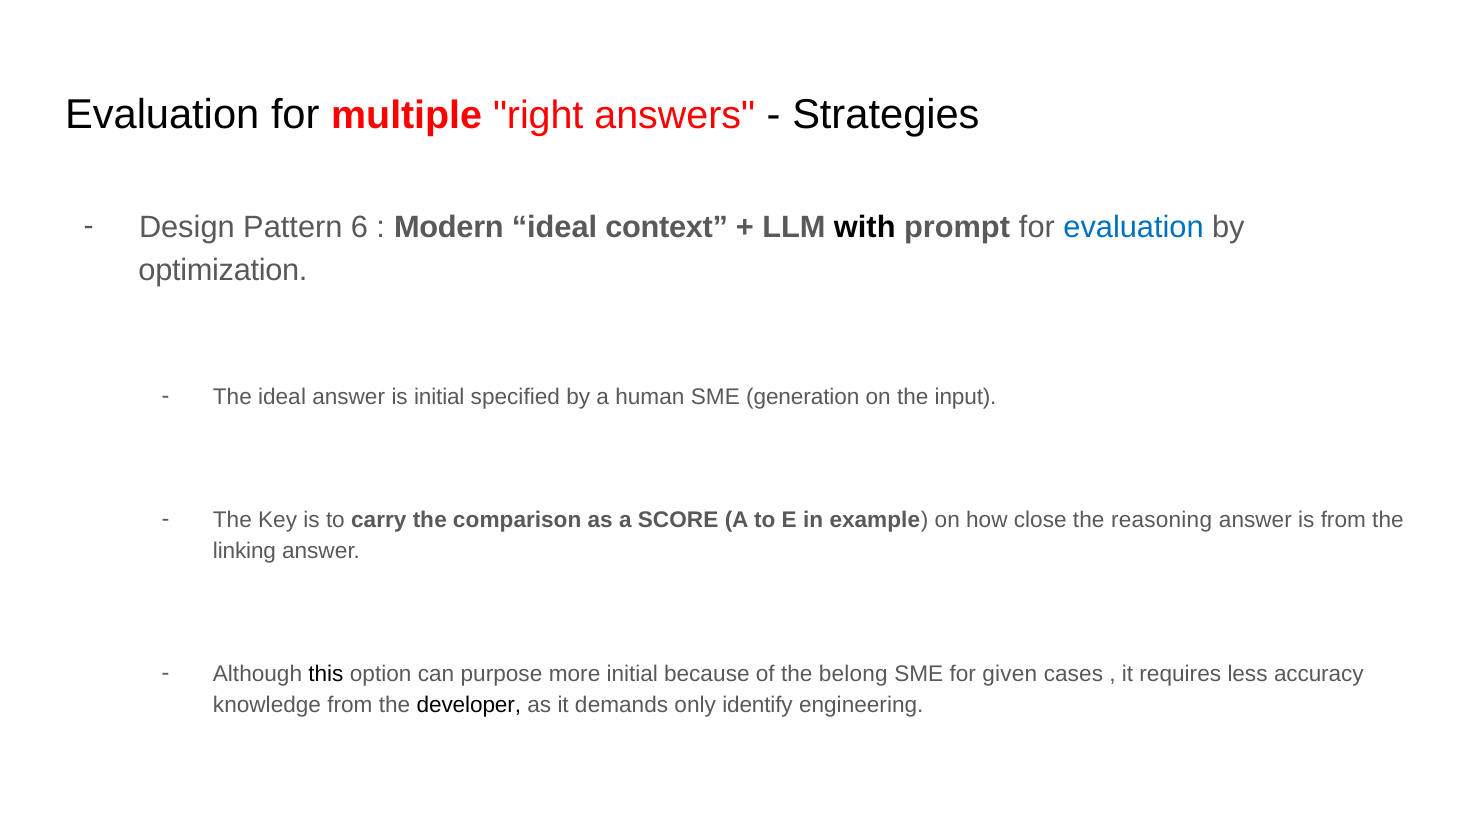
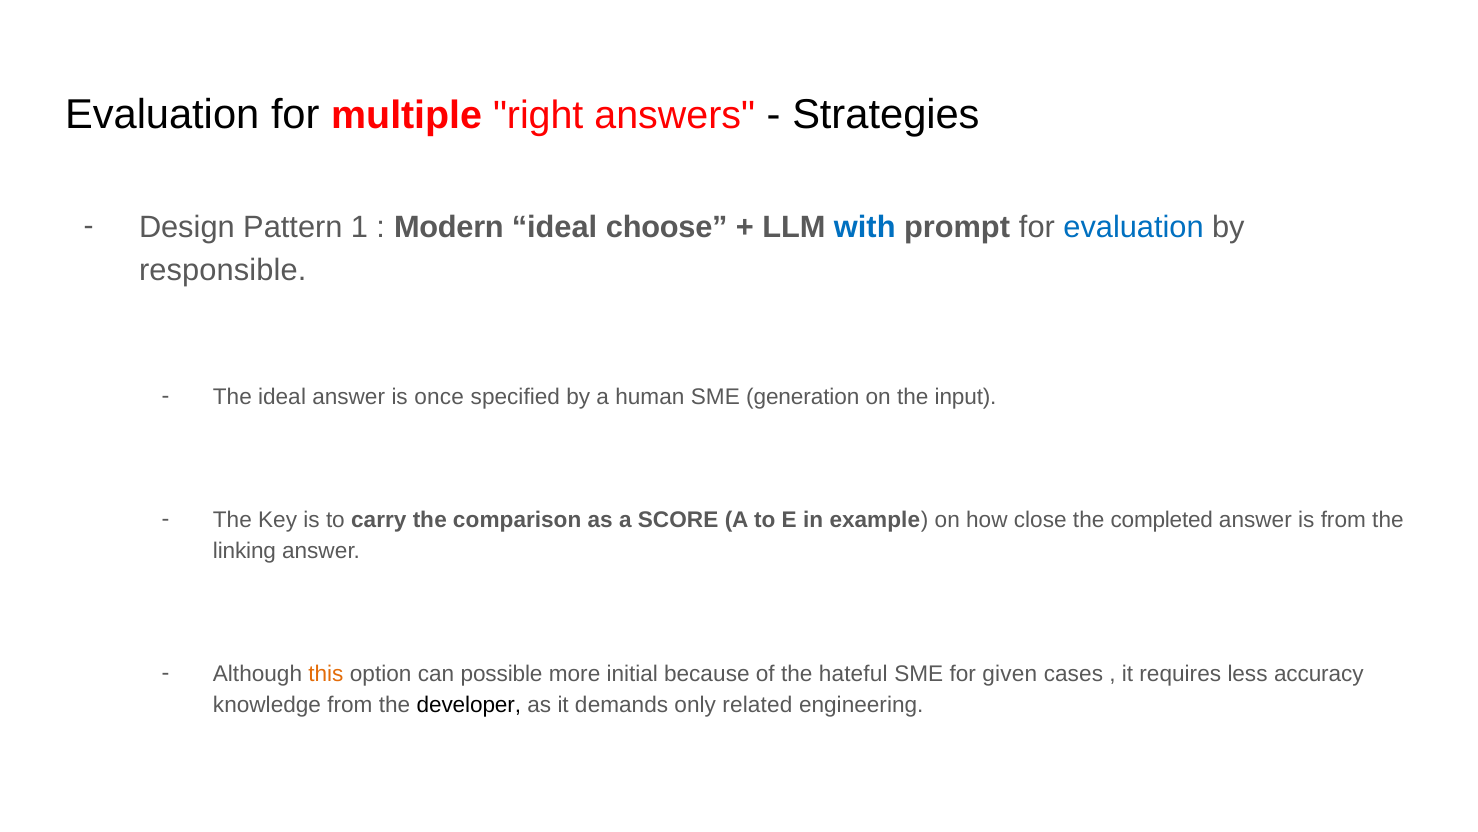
6: 6 -> 1 (359, 227)
context: context -> choose (667, 227)
with colour: black -> blue (865, 227)
optimization: optimization -> responsible (223, 270)
is initial: initial -> once (439, 397)
reasoning: reasoning -> completed (1162, 520)
this colour: black -> orange (326, 674)
purpose: purpose -> possible (502, 674)
belong: belong -> hateful (853, 674)
identify: identify -> related (757, 705)
